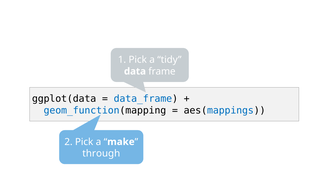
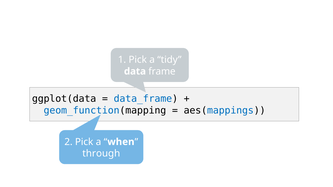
make: make -> when (121, 142)
